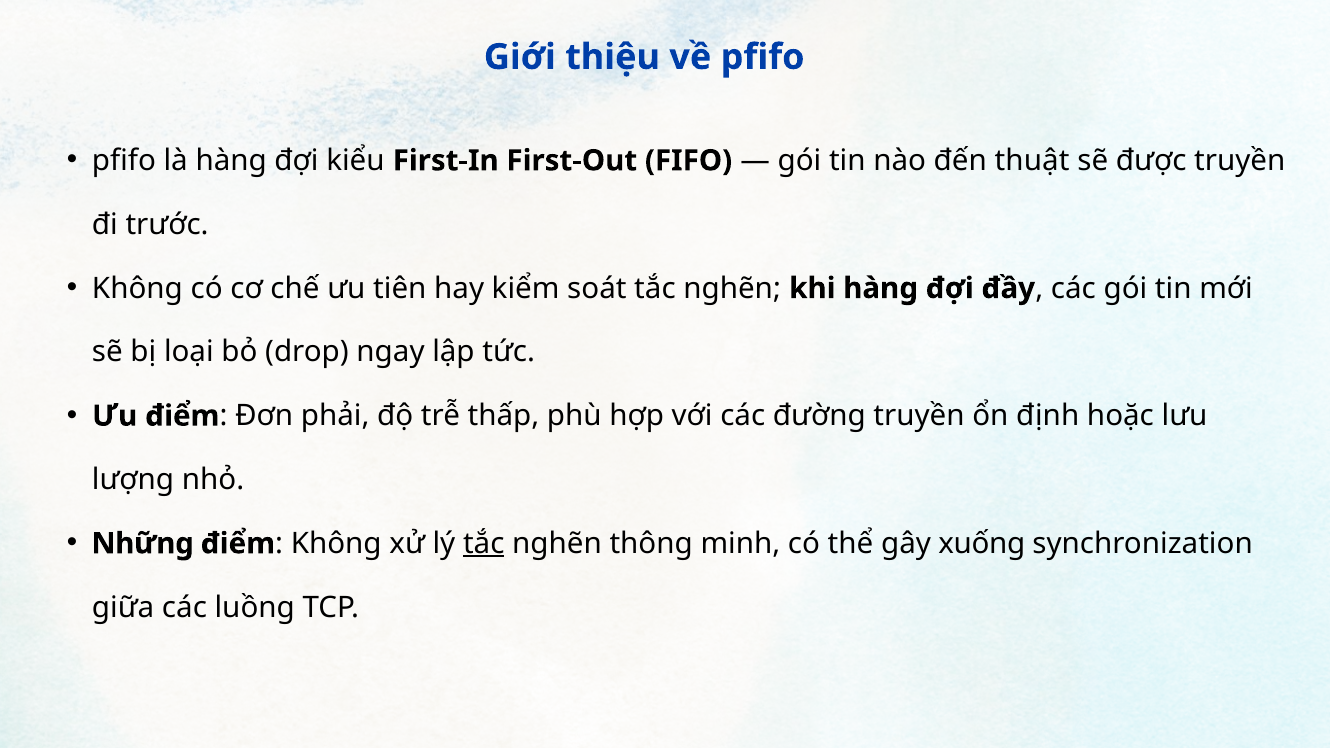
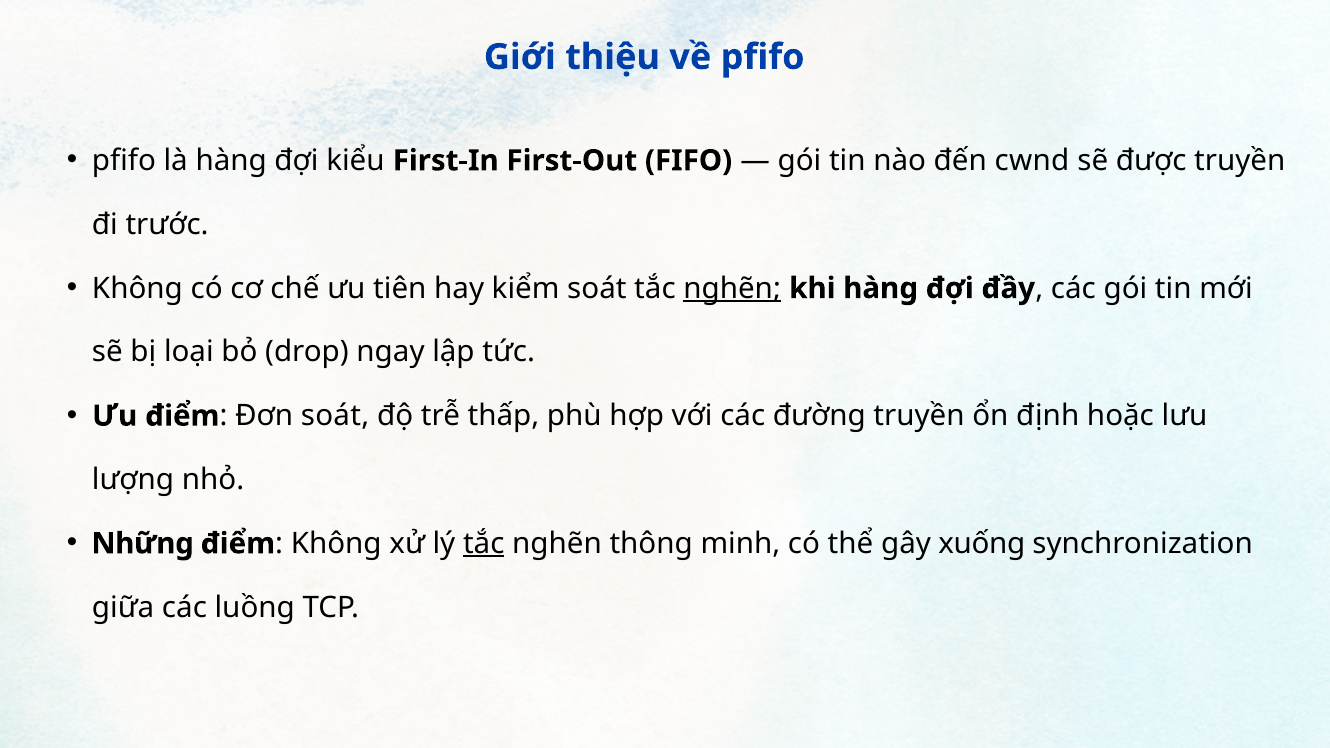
thuật: thuật -> cwnd (1032, 161)
nghẽn underline: none -> present (732, 288)
Đơn phải: phải -> soát (335, 416)
